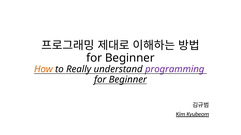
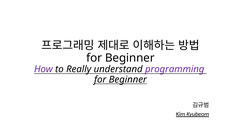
How colour: orange -> purple (43, 70)
